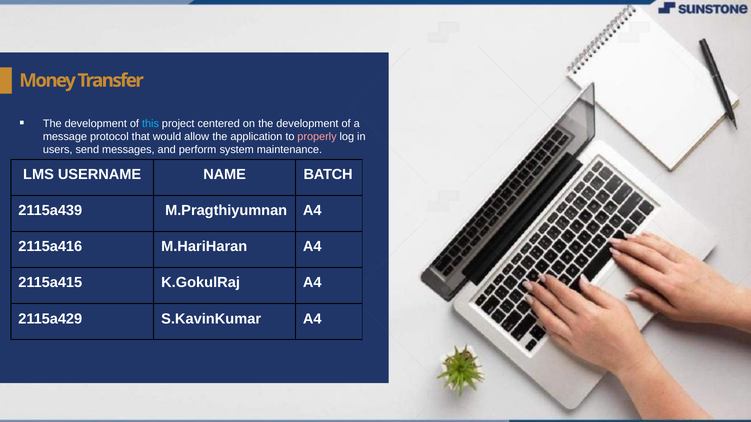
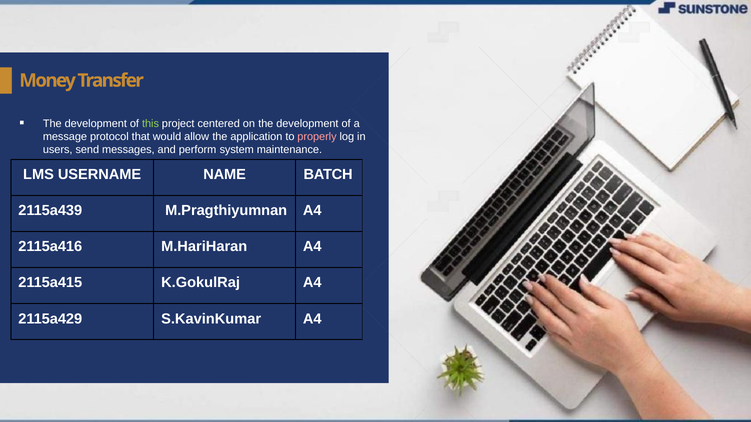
this colour: light blue -> light green (150, 124)
